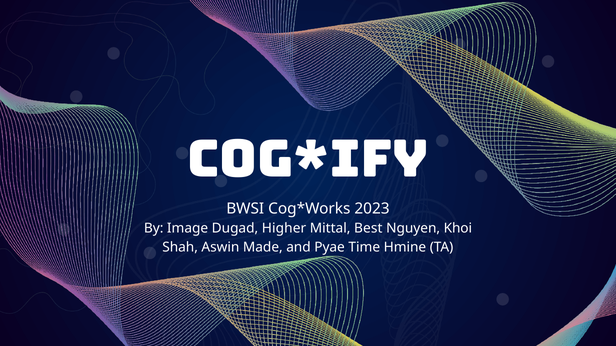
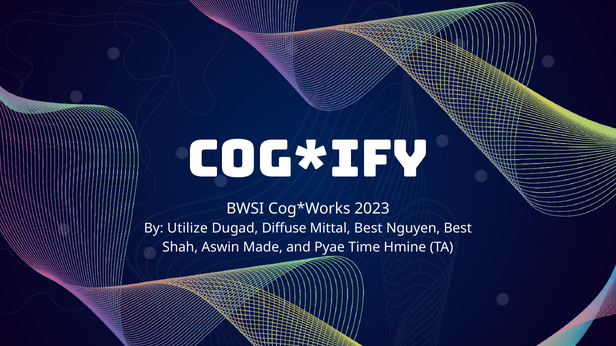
Image: Image -> Utilize (187, 229)
Higher: Higher -> Diffuse (284, 229)
Nguyen Khoi: Khoi -> Best (458, 229)
